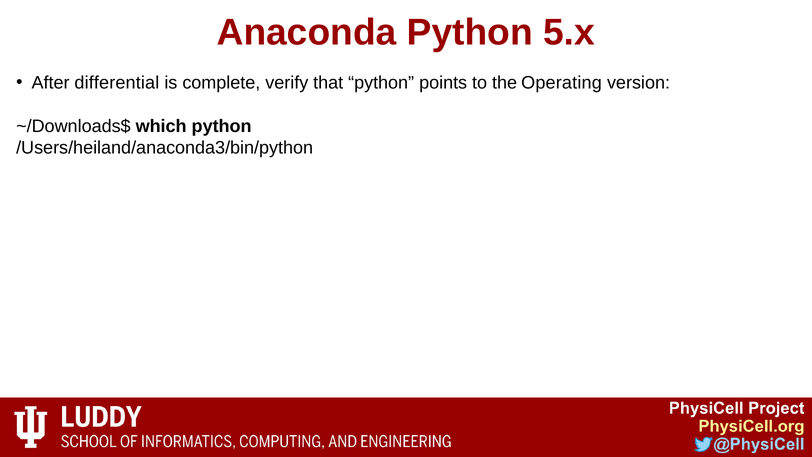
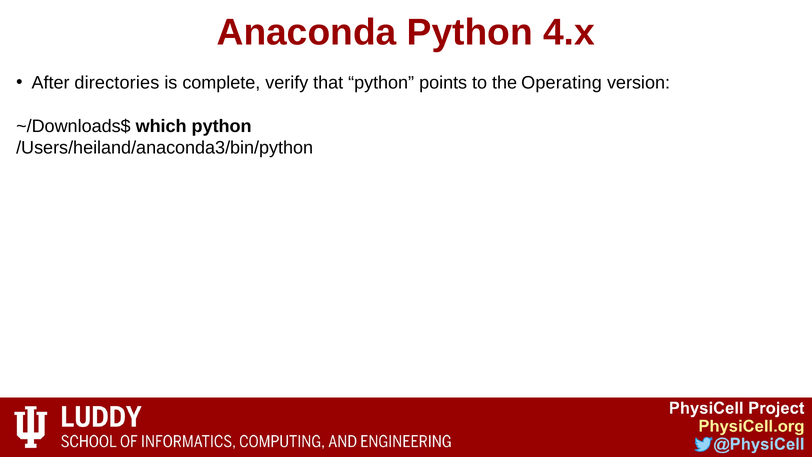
5.x: 5.x -> 4.x (569, 33)
differential: differential -> directories (117, 83)
